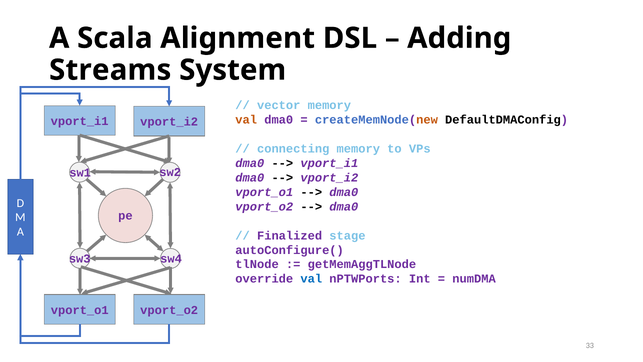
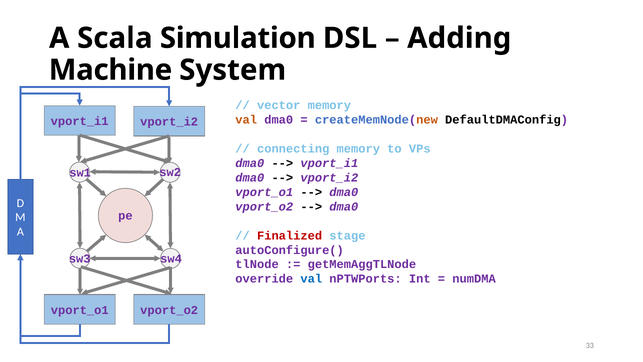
Alignment: Alignment -> Simulation (238, 38)
Streams: Streams -> Machine (110, 70)
Finalized colour: purple -> red (290, 235)
